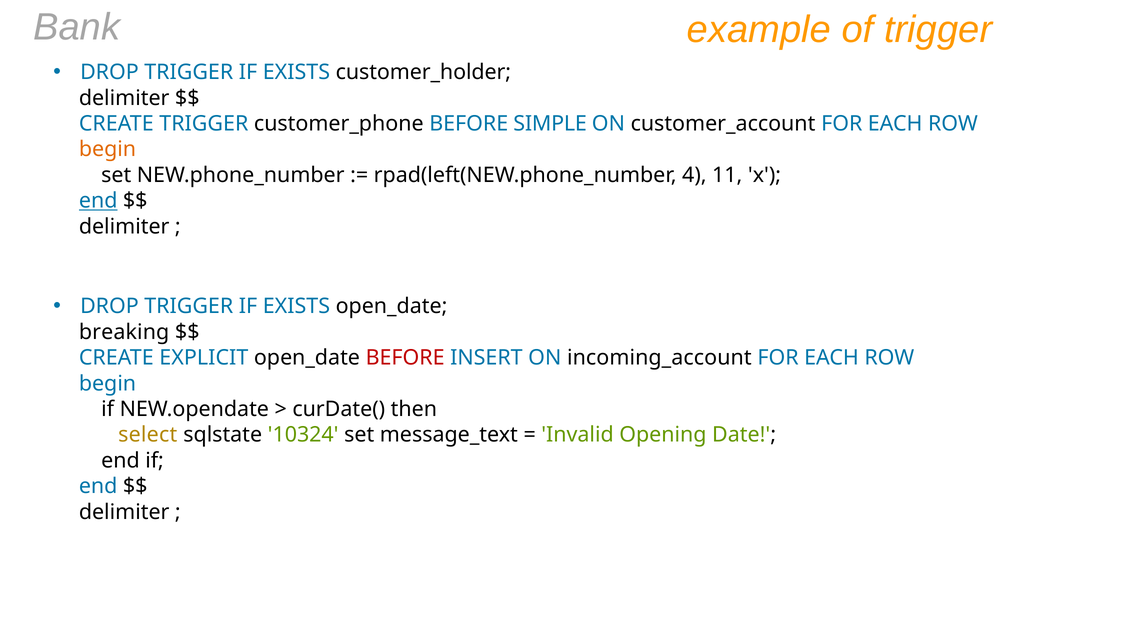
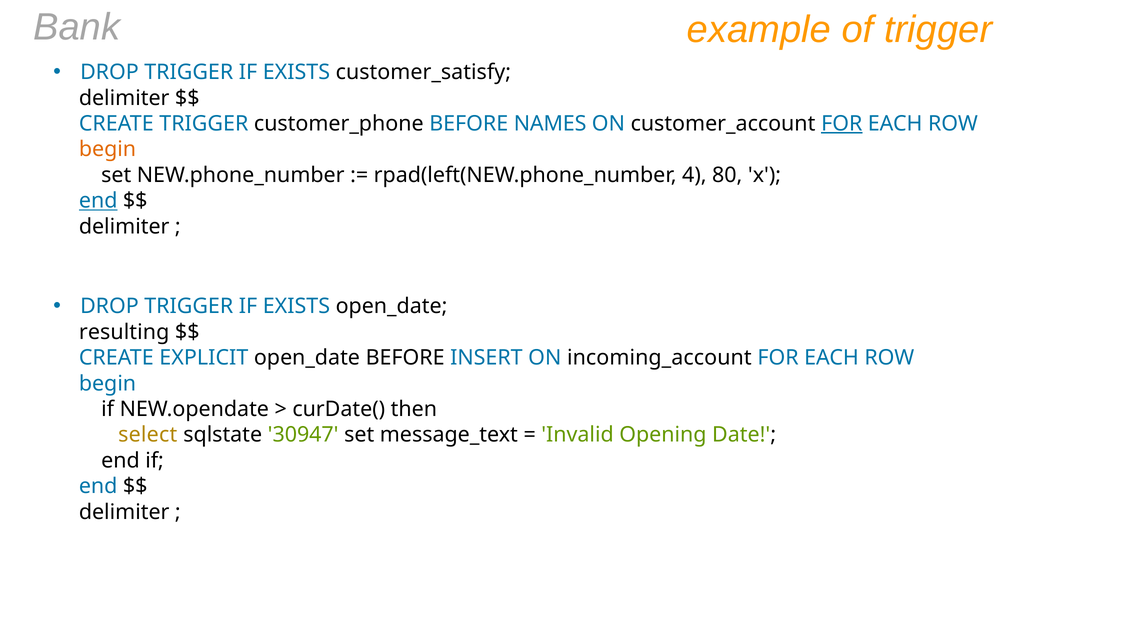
customer_holder: customer_holder -> customer_satisfy (423, 72)
SIMPLE: SIMPLE -> NAMES (550, 124)
FOR underline: none -> present (842, 124)
11: 11 -> 80 (727, 175)
breaking: breaking -> resulting (124, 332)
BEFORE colour: red -> black (405, 358)
10324: 10324 -> 30947 (303, 435)
